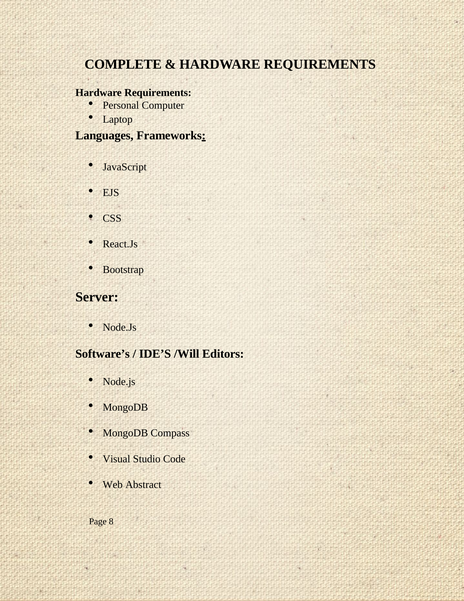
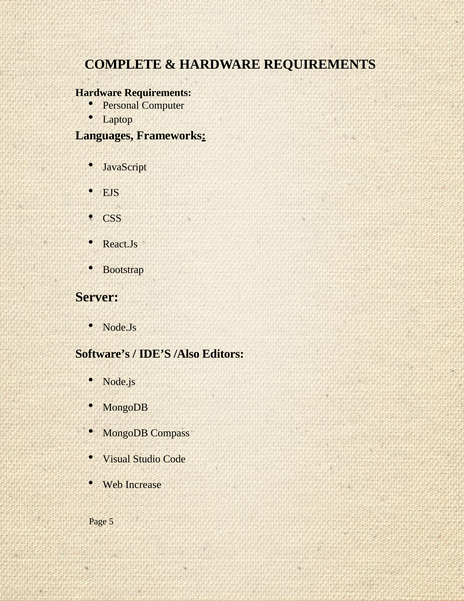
/Will: /Will -> /Also (187, 353)
Abstract: Abstract -> Increase (143, 484)
8: 8 -> 5 (111, 521)
